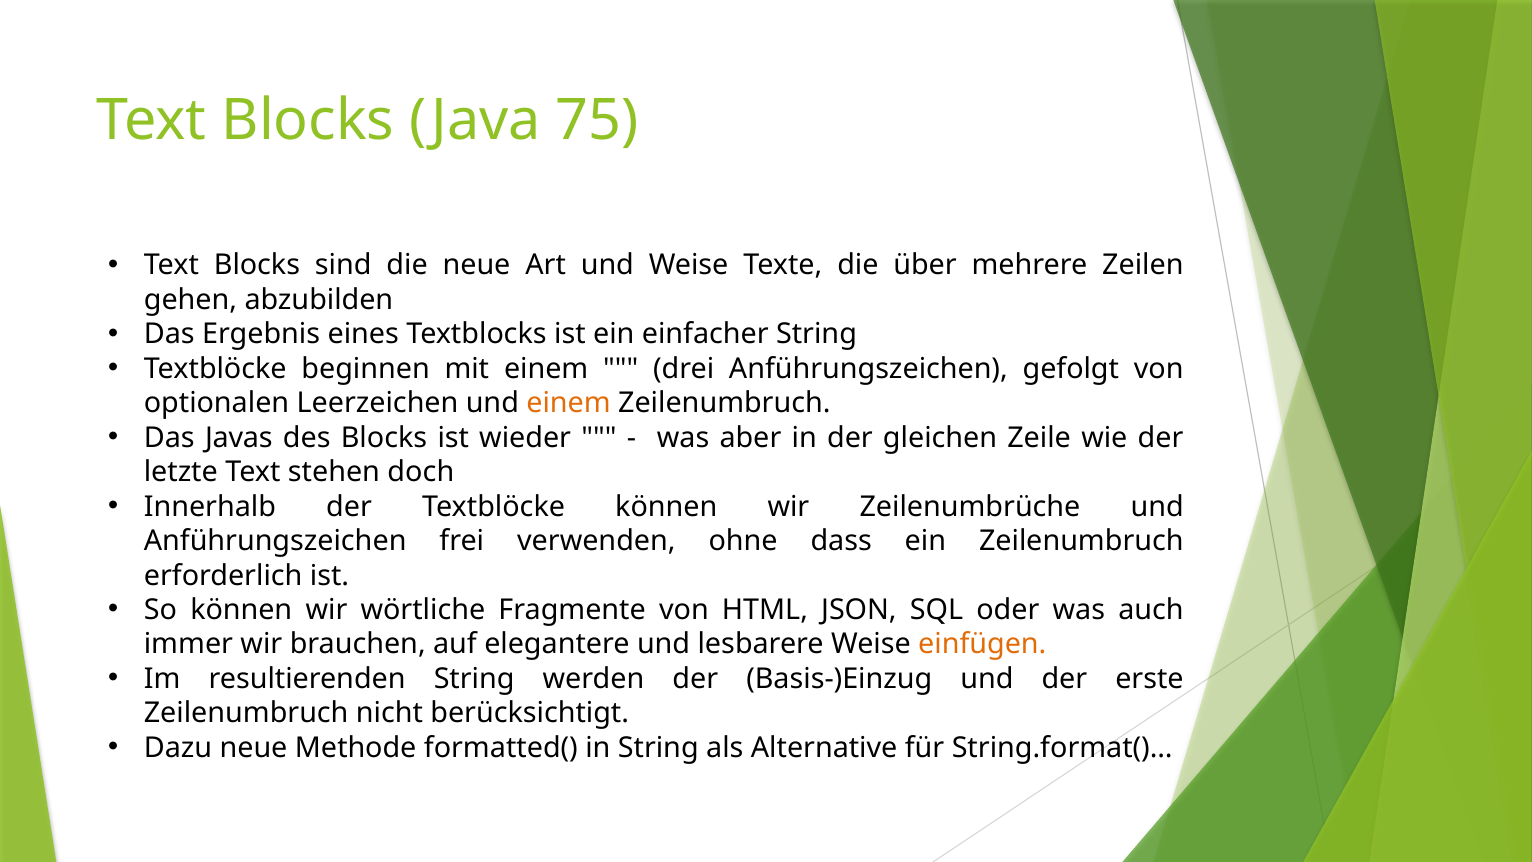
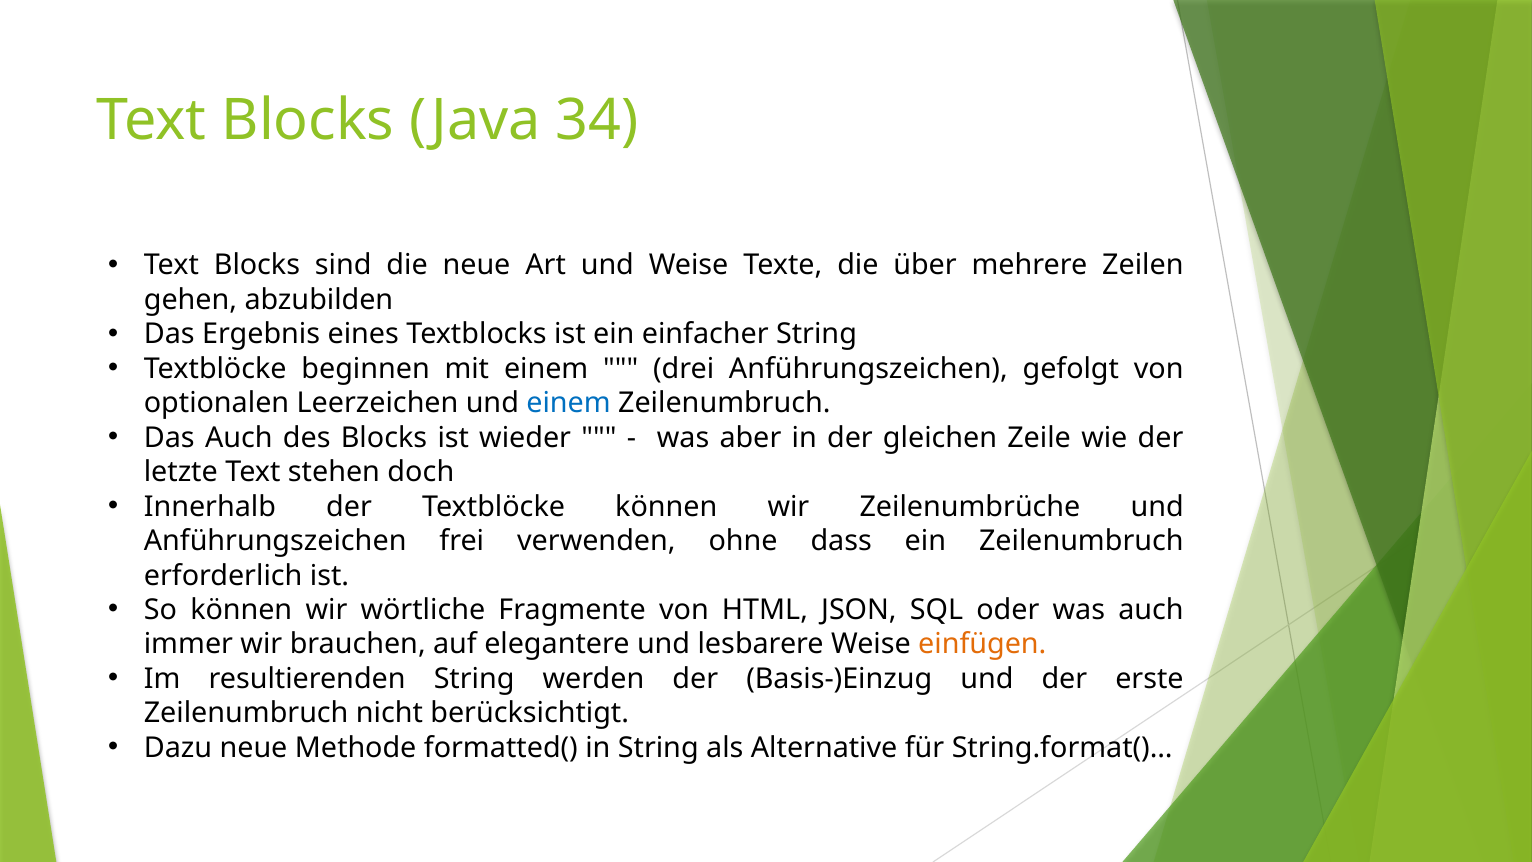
75: 75 -> 34 (597, 121)
einem colour: orange -> blue (569, 403)
Das Javas: Javas -> Auch (239, 437)
